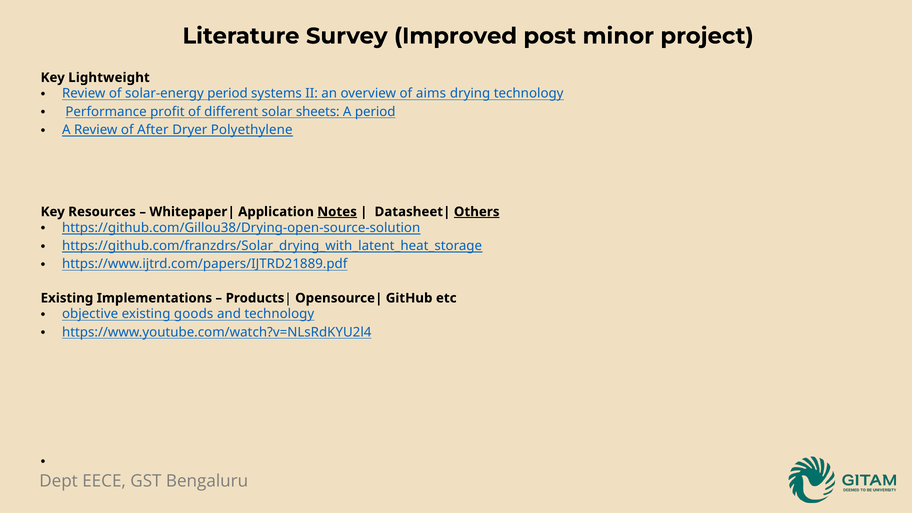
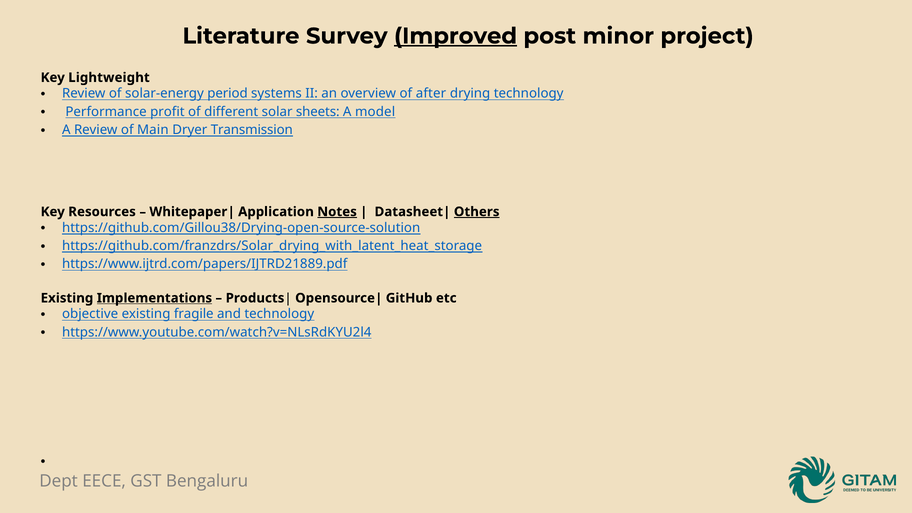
Improved underline: none -> present (456, 36)
aims: aims -> after (431, 93)
A period: period -> model (375, 112)
After: After -> Main (153, 130)
Polyethylene: Polyethylene -> Transmission (252, 130)
Implementations underline: none -> present (154, 298)
goods: goods -> fragile (194, 314)
